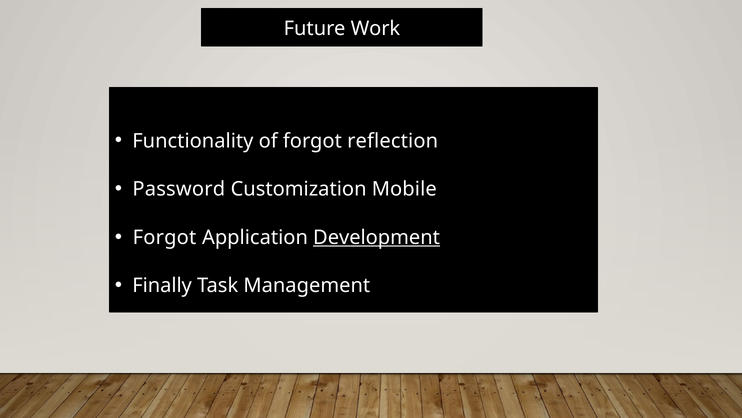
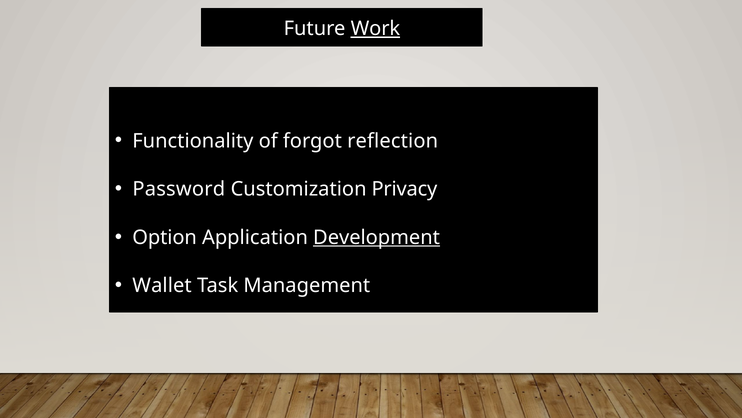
Work underline: none -> present (375, 29)
Mobile: Mobile -> Privacy (404, 189)
Forgot: Forgot -> Option (165, 237)
Finally: Finally -> Wallet (162, 285)
